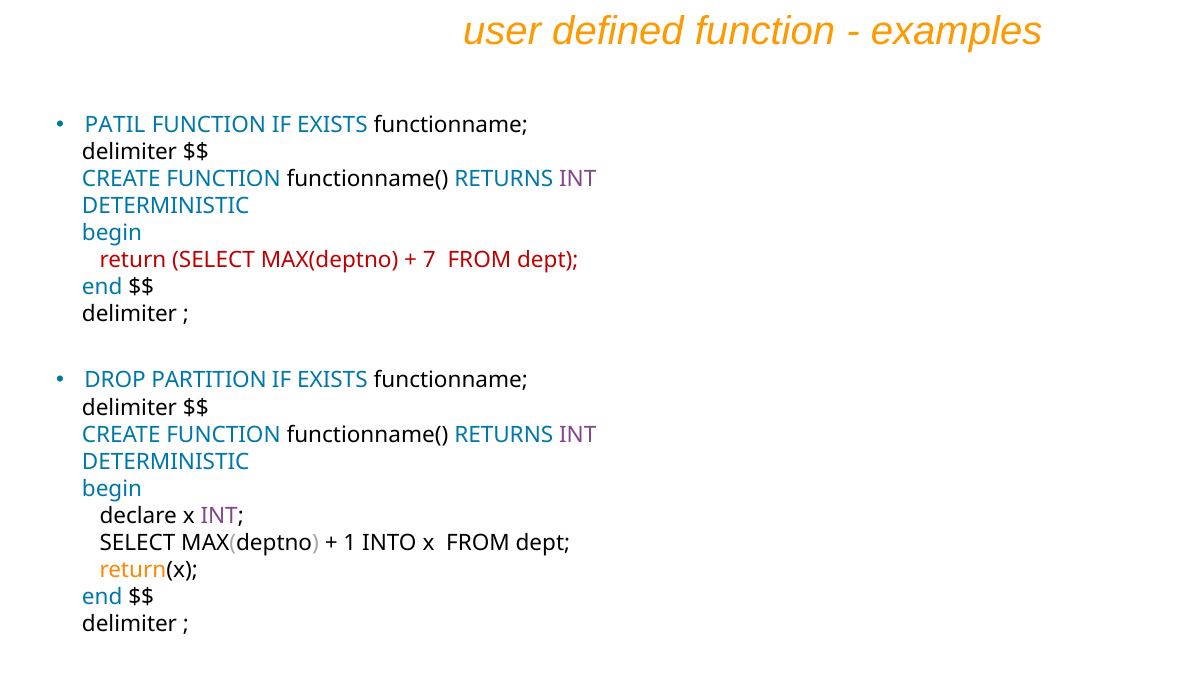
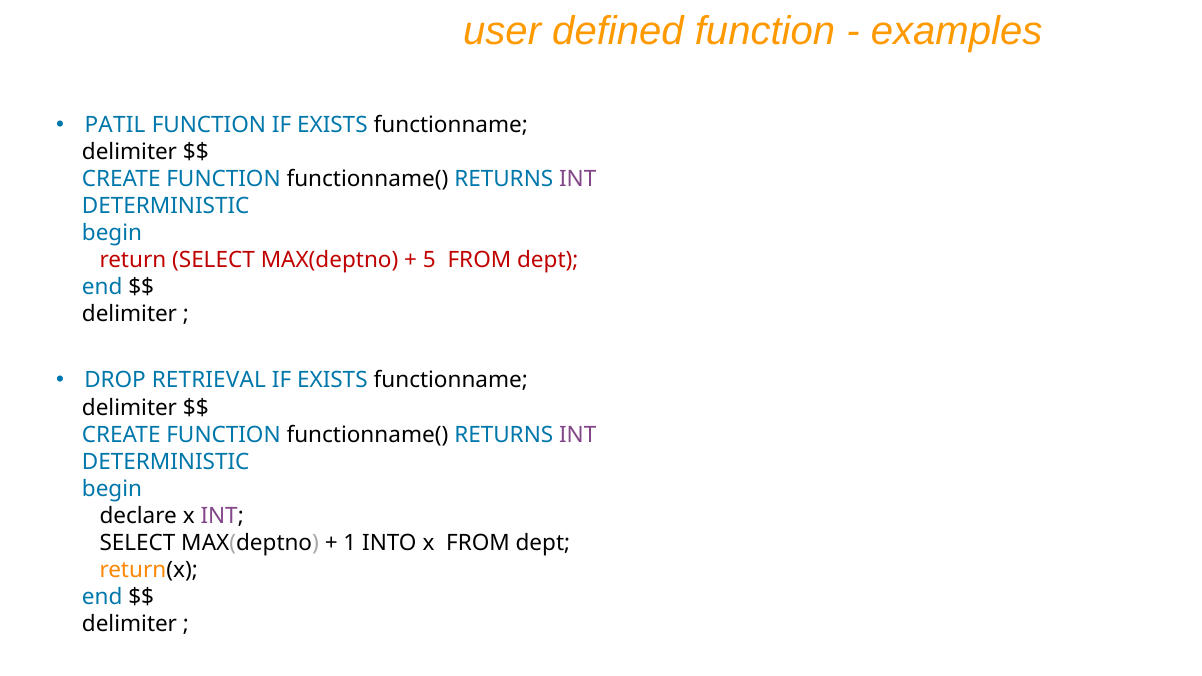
7: 7 -> 5 (429, 260)
PARTITION: PARTITION -> RETRIEVAL (209, 381)
